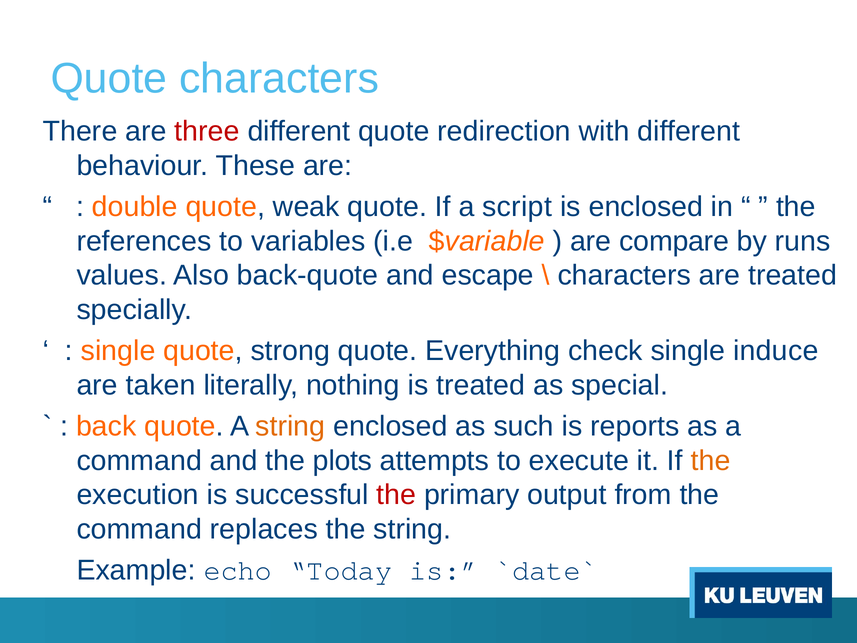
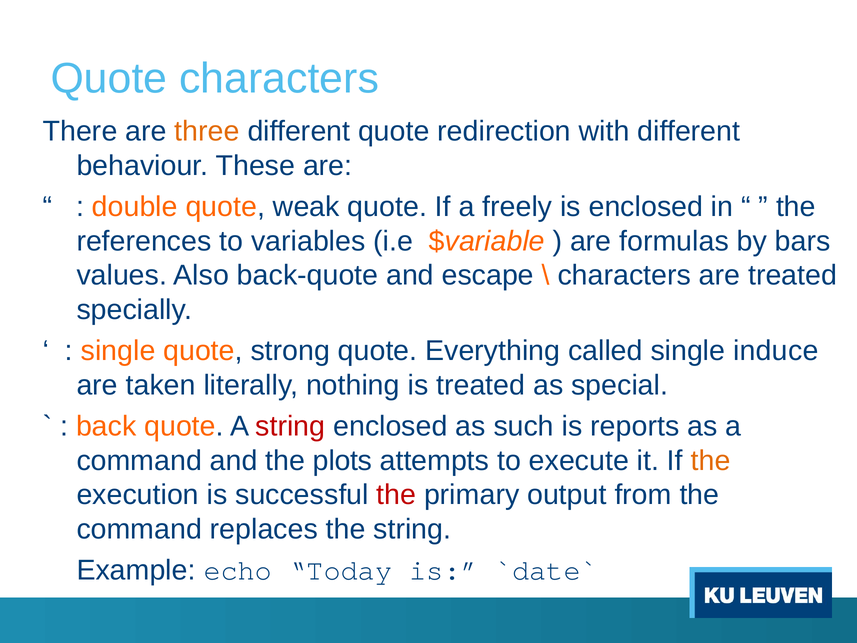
three colour: red -> orange (207, 131)
script: script -> freely (517, 207)
compare: compare -> formulas (674, 241)
runs: runs -> bars (803, 241)
check: check -> called (605, 351)
string colour: orange -> red (290, 426)
